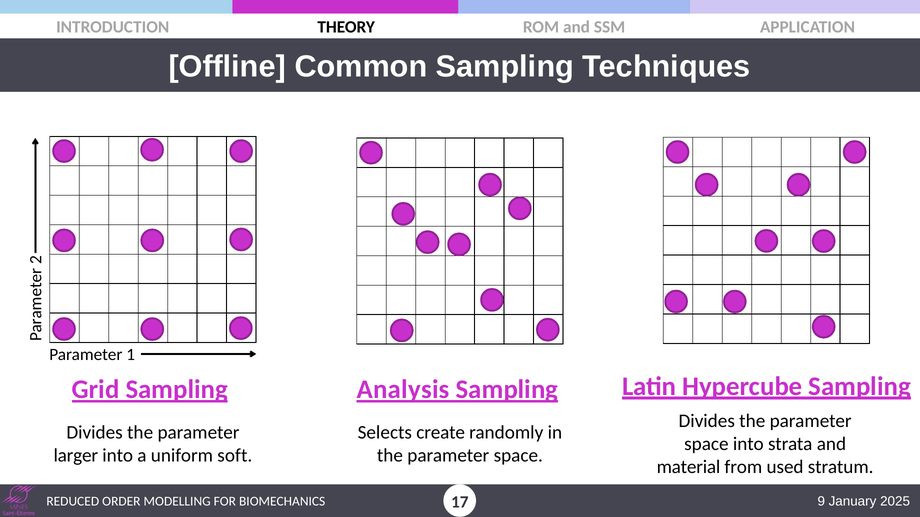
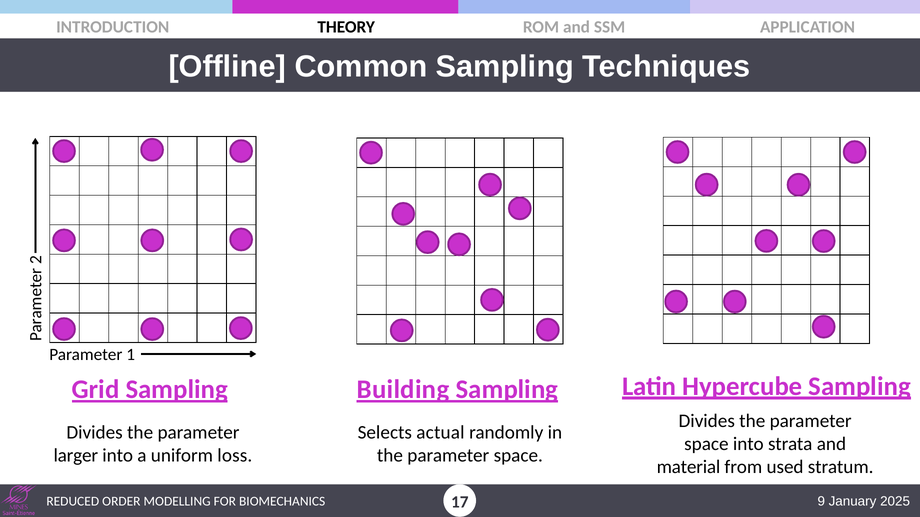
Analysis: Analysis -> Building (403, 390)
create: create -> actual (440, 433)
soft: soft -> loss (235, 456)
